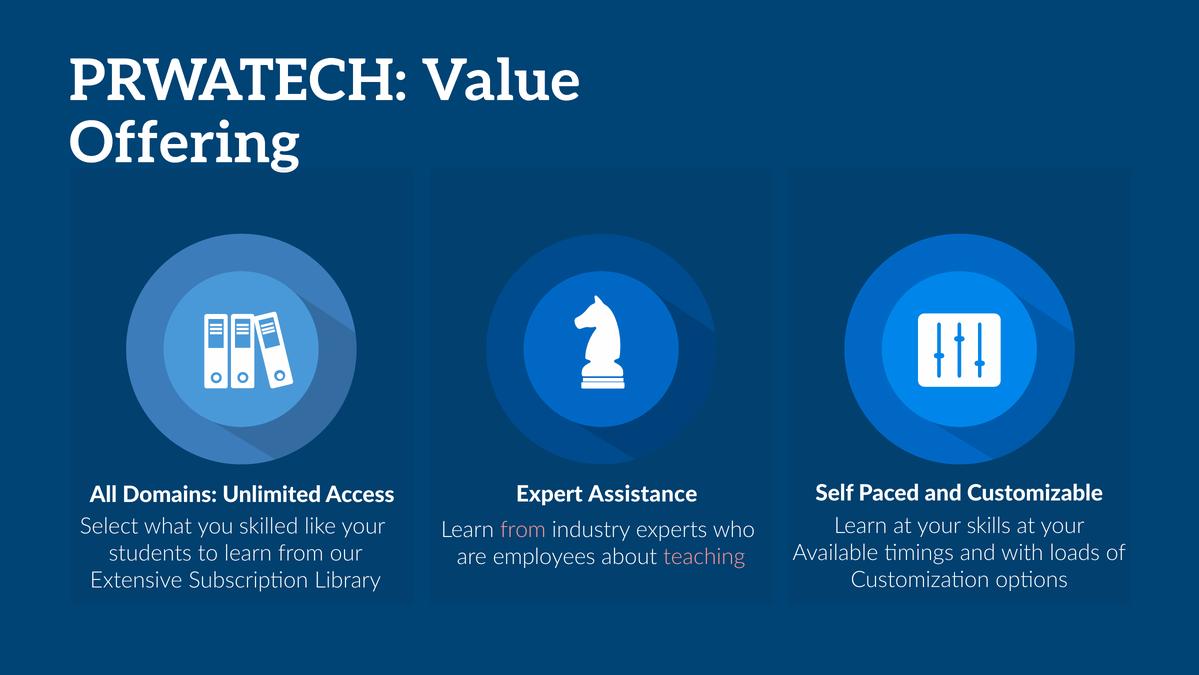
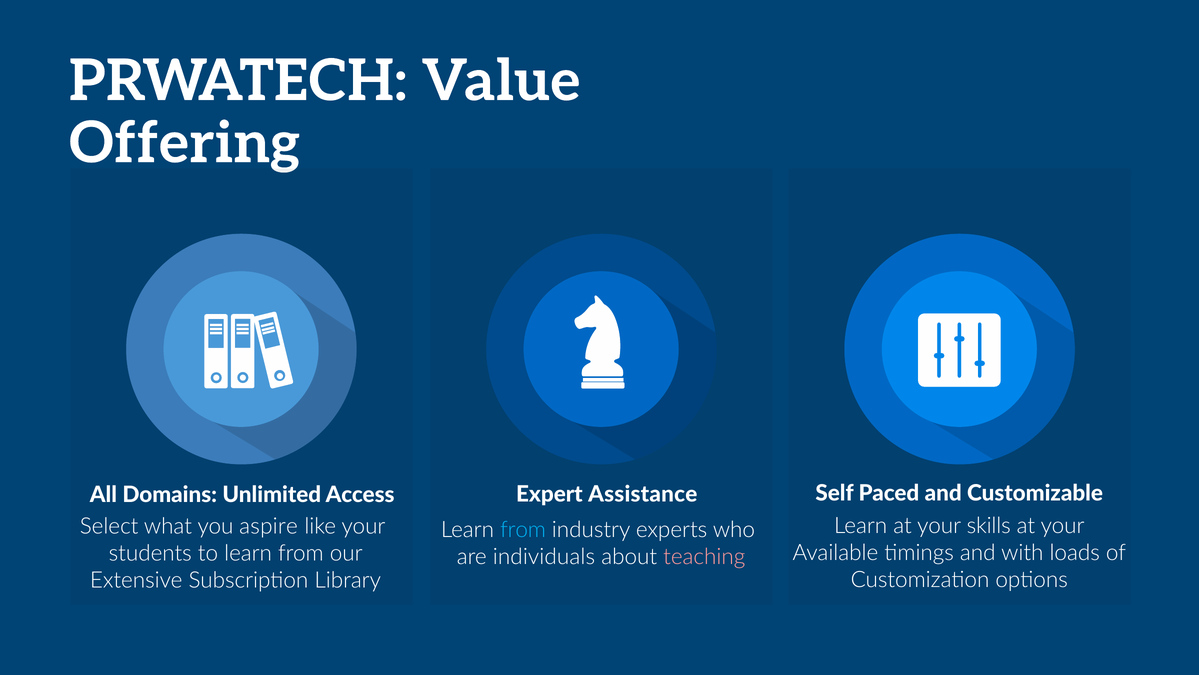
skilled: skilled -> aspire (269, 526)
from colour: pink -> light blue (523, 529)
employees: employees -> individuals (544, 556)
